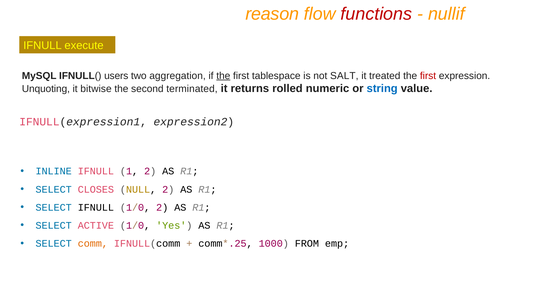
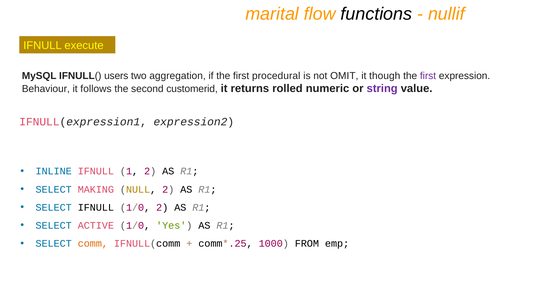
reason: reason -> marital (272, 14)
functions colour: red -> black (376, 14)
the underline: present -> none (223, 76)
tablespace: tablespace -> procedural (276, 76)
SALT: SALT -> OMIT (344, 76)
treated: treated -> though (385, 76)
first colour: red -> purple (428, 76)
Unquoting: Unquoting -> Behaviour (46, 89)
bitwise: bitwise -> follows (96, 89)
terminated: terminated -> customerid (192, 89)
string colour: blue -> purple (382, 89)
CLOSES: CLOSES -> MAKING (96, 190)
